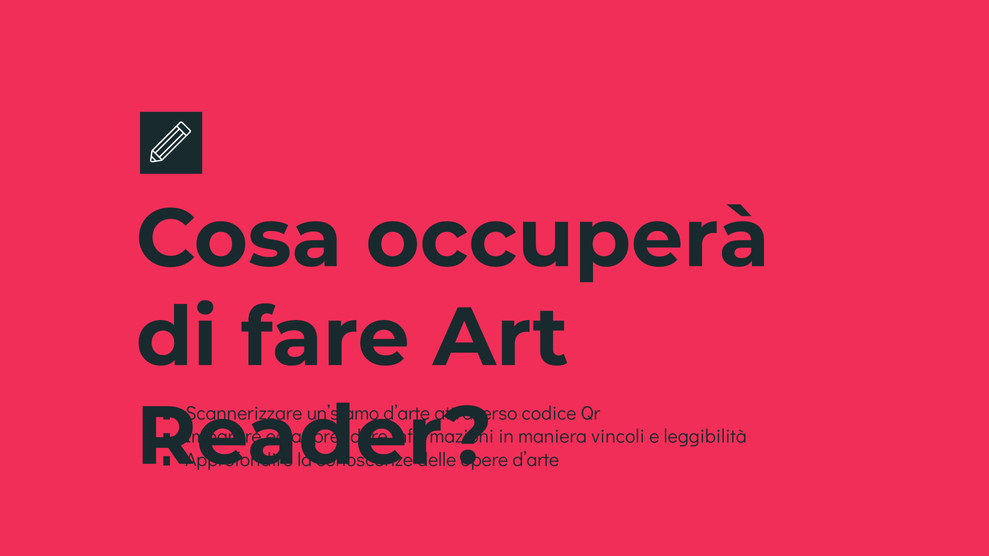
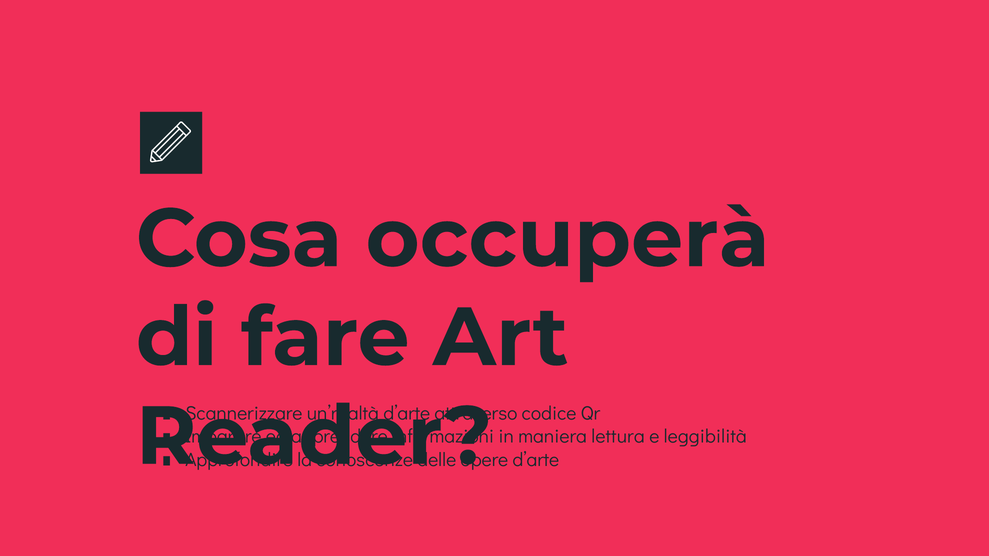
un’siamo: un’siamo -> un’realtà (343, 414)
vincoli: vincoli -> lettura (618, 437)
